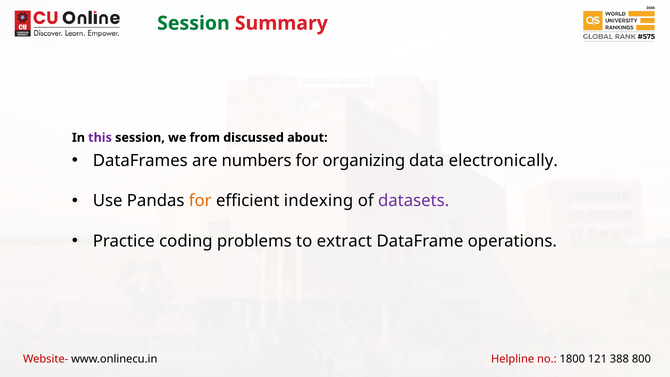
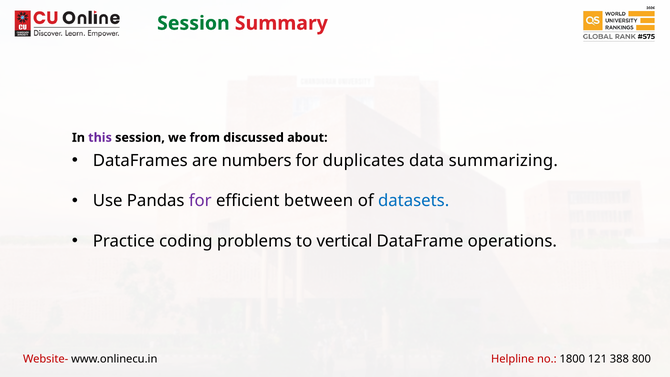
organizing: organizing -> duplicates (364, 161)
electronically: electronically -> summarizing (503, 161)
for colour: orange -> purple (200, 201)
indexing: indexing -> between (319, 201)
datasets colour: purple -> blue (414, 201)
extract: extract -> vertical (344, 241)
